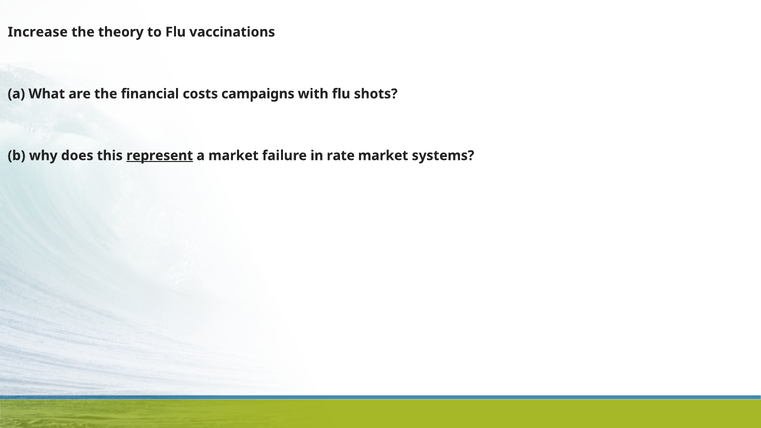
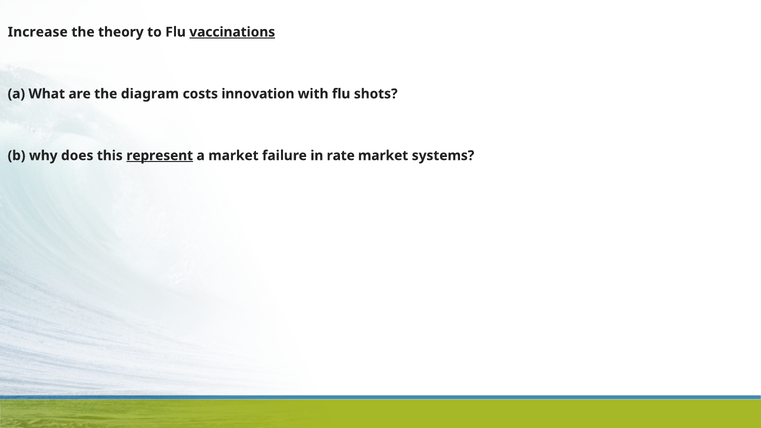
vaccinations underline: none -> present (232, 32)
financial: financial -> diagram (150, 94)
campaigns: campaigns -> innovation (258, 94)
